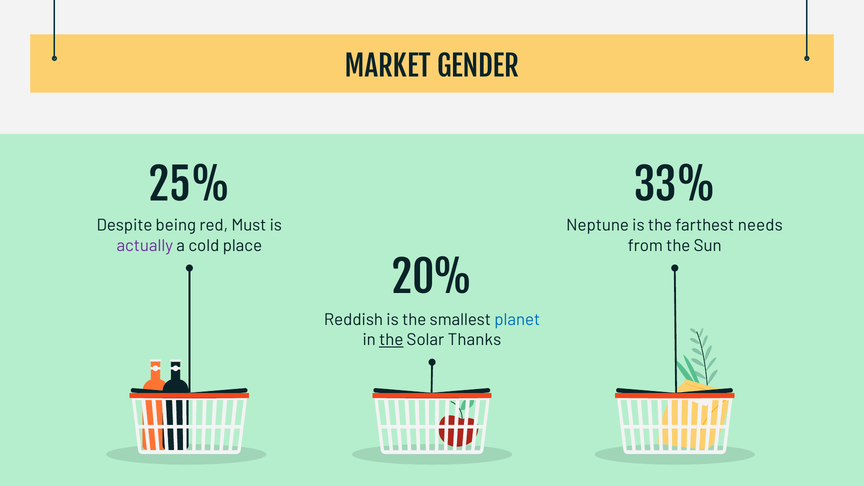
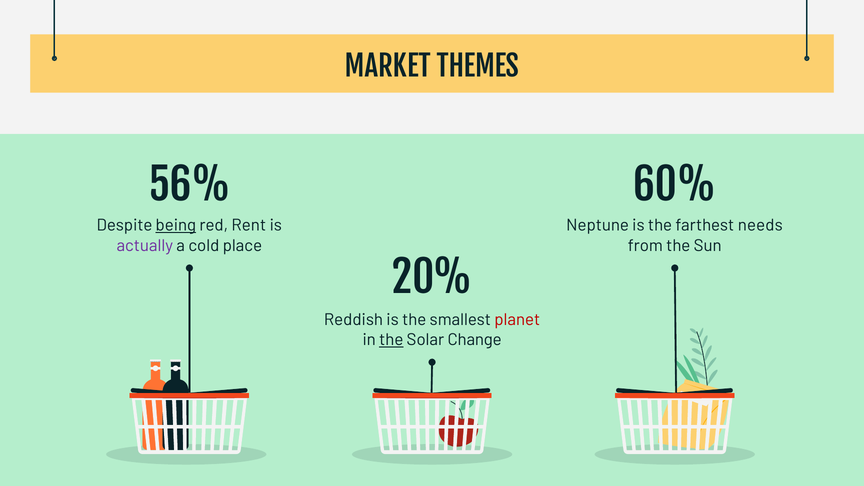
GENDER: GENDER -> THEMES (478, 67)
25%: 25% -> 56% (190, 187)
33%: 33% -> 60% (675, 187)
being underline: none -> present (176, 225)
Must: Must -> Rent (249, 225)
planet colour: blue -> red (517, 320)
Thanks: Thanks -> Change (475, 340)
